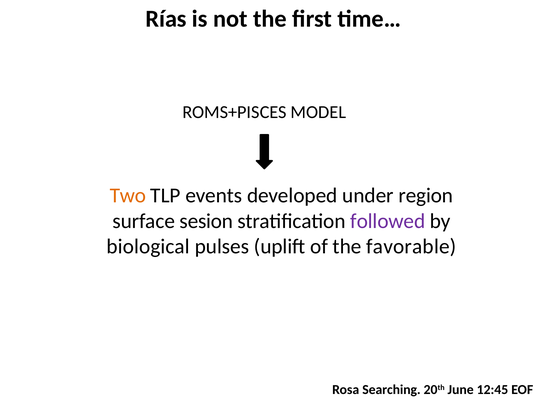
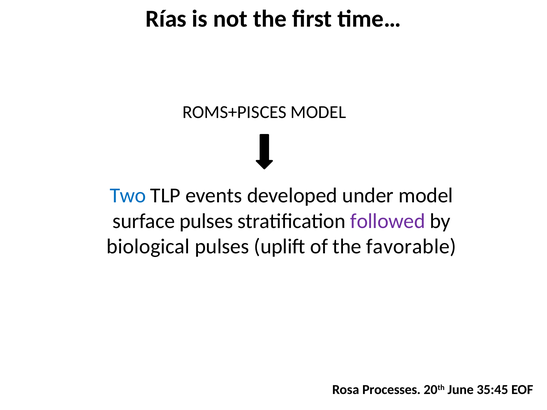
Two colour: orange -> blue (128, 196)
under region: region -> model (426, 196)
surface sesion: sesion -> pulses (206, 221)
Searching: Searching -> Processes (391, 390)
12:45: 12:45 -> 35:45 (492, 390)
